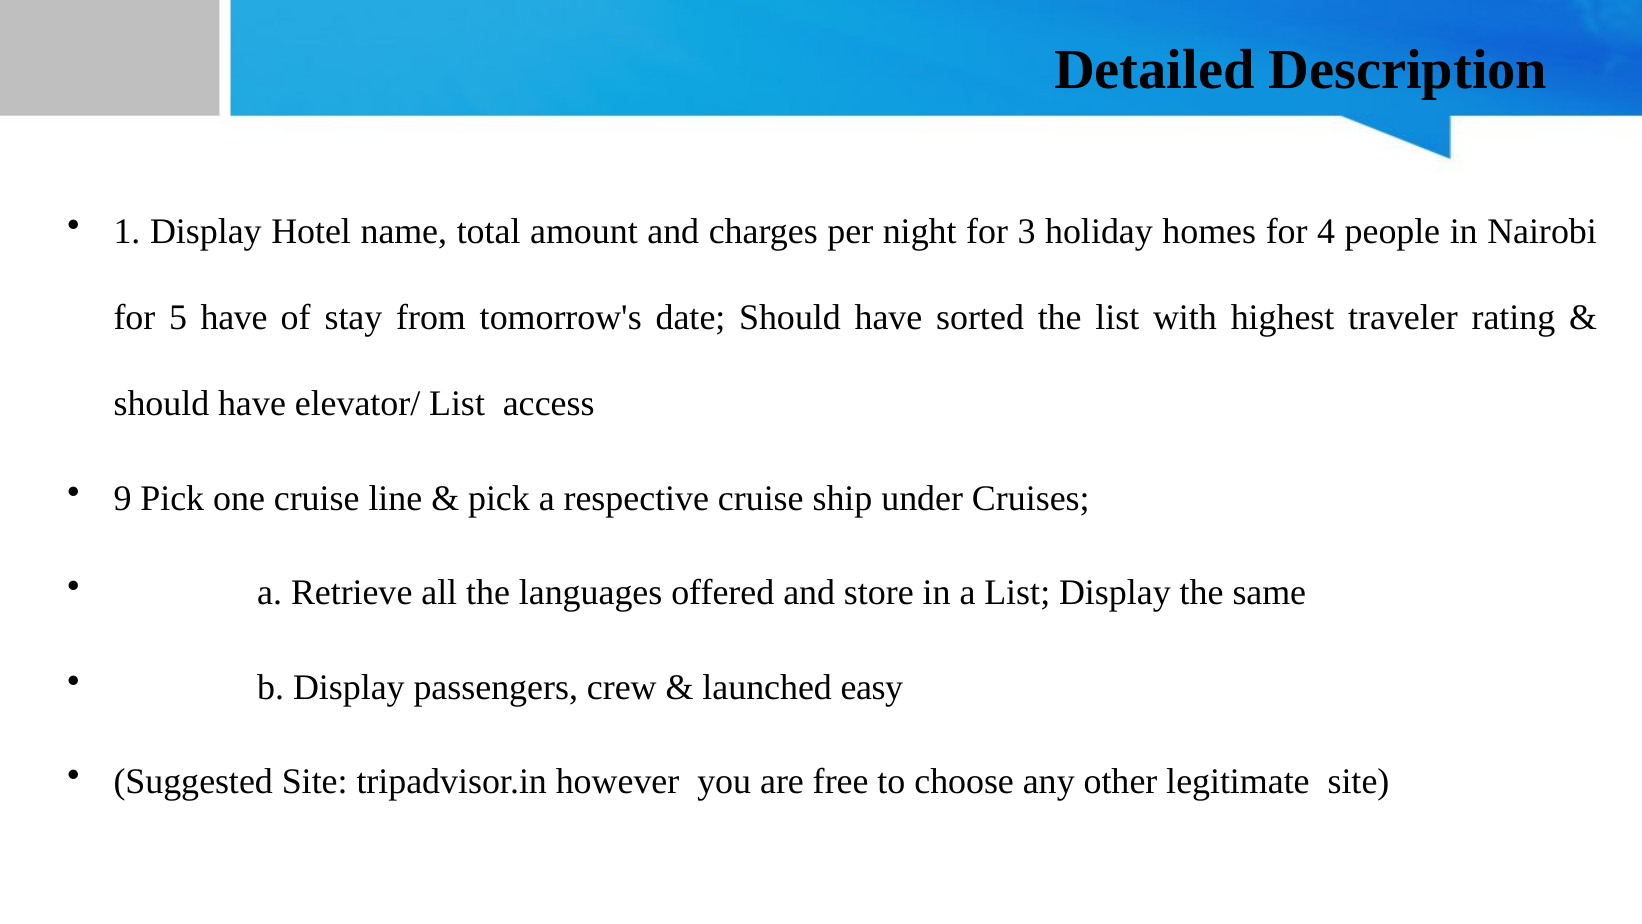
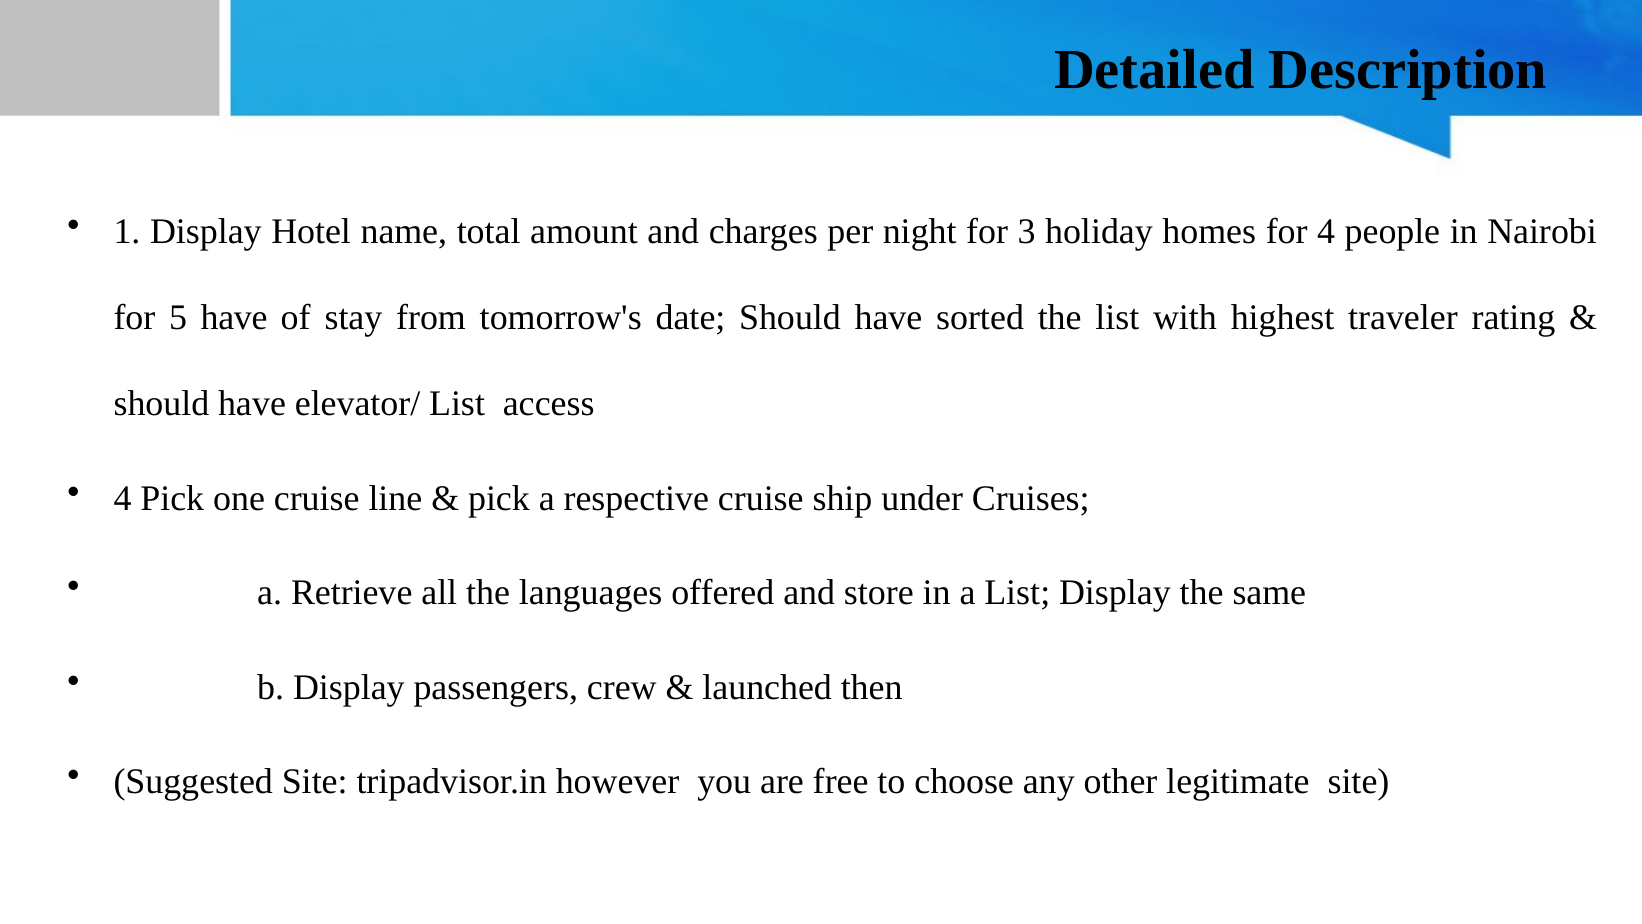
9: 9 -> 4 (123, 498)
easy: easy -> then (872, 687)
